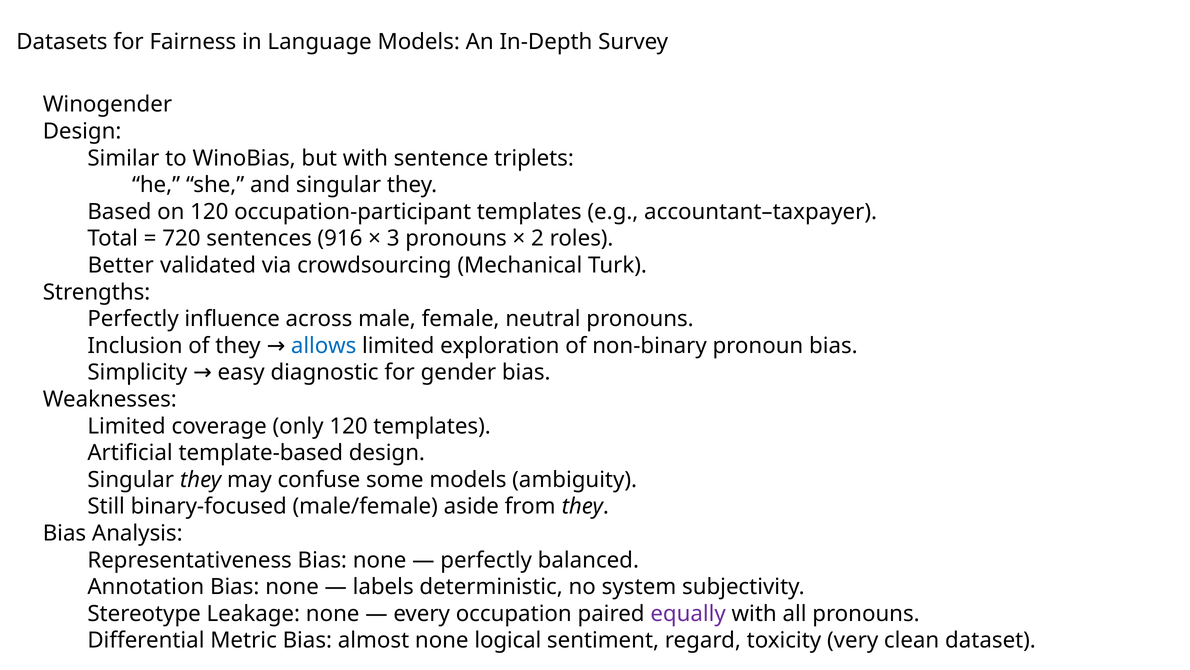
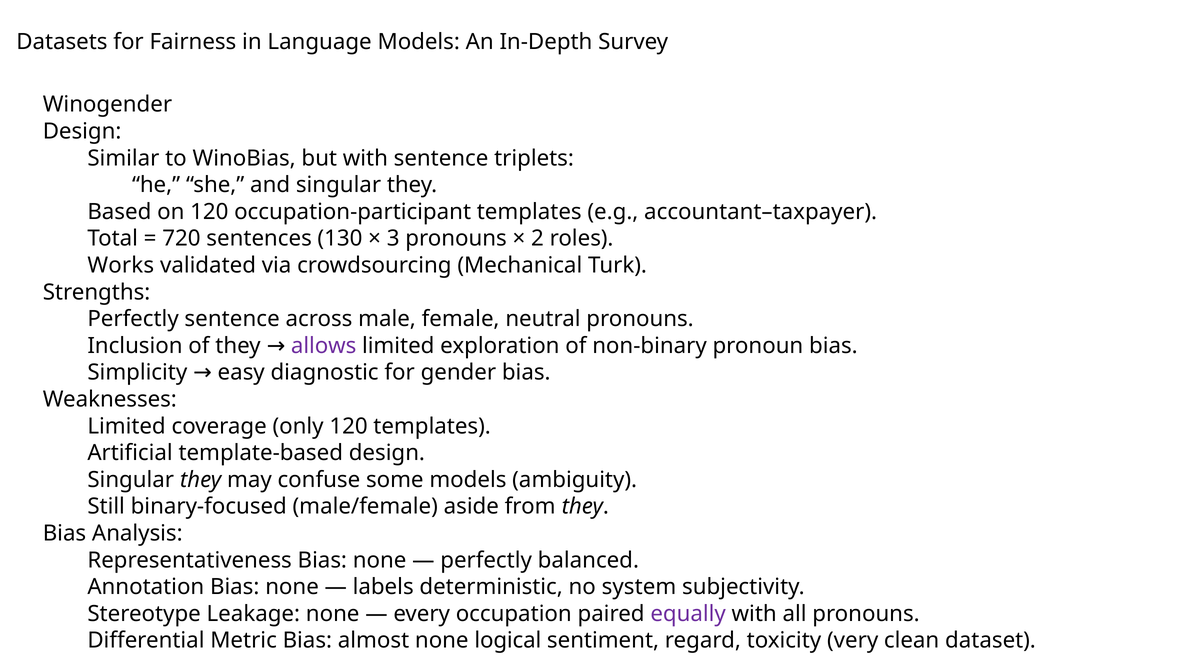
916: 916 -> 130 (340, 238)
Better: Better -> Works (121, 265)
Perfectly influence: influence -> sentence (232, 319)
allows colour: blue -> purple (324, 345)
